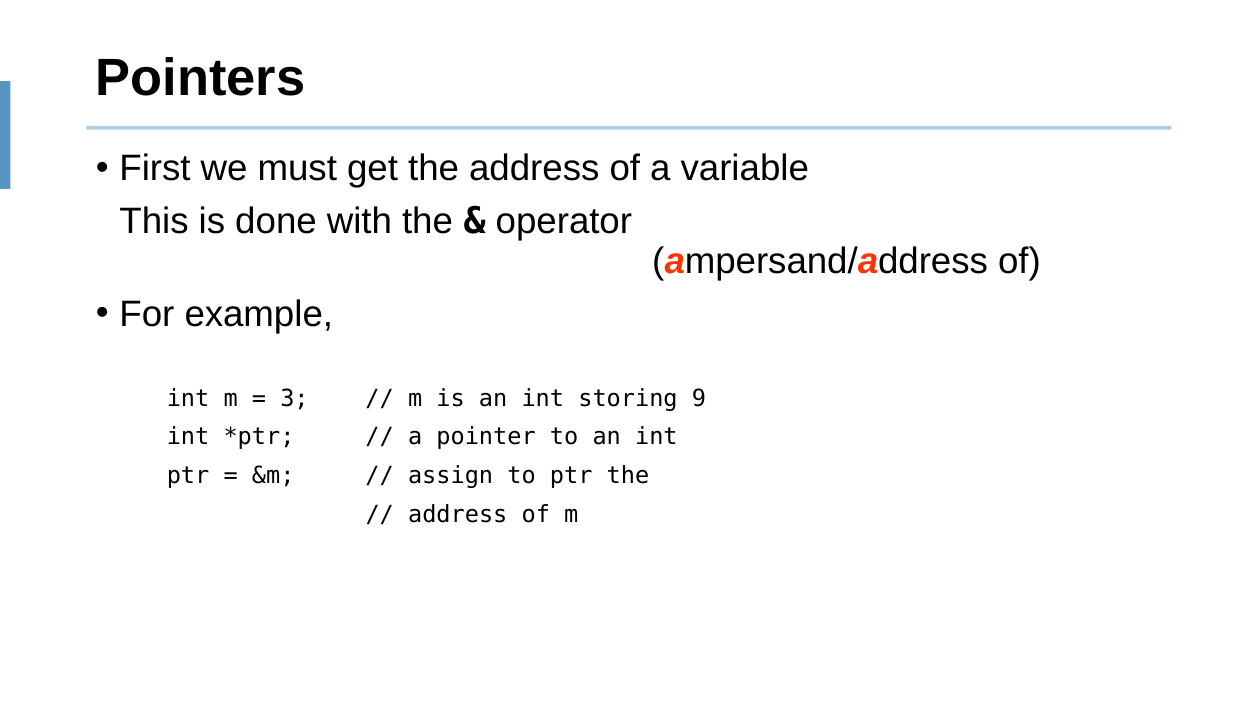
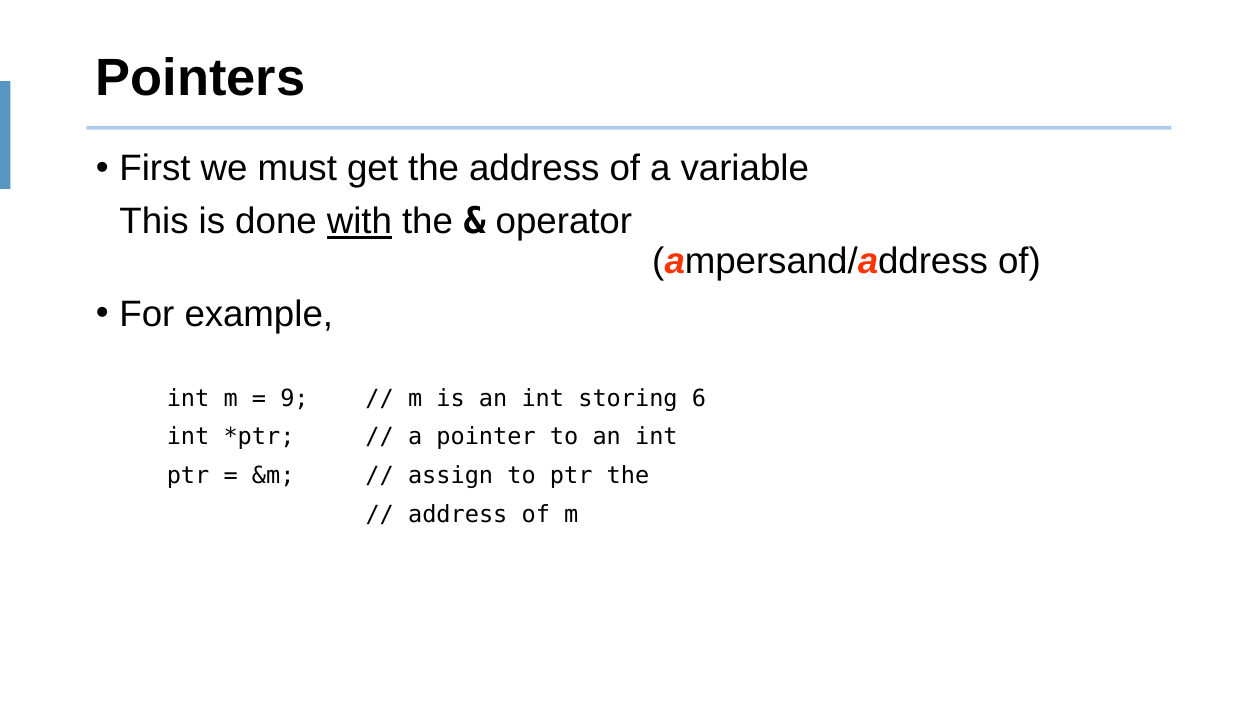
with underline: none -> present (359, 222)
3: 3 -> 9 (294, 398)
9: 9 -> 6 (699, 398)
